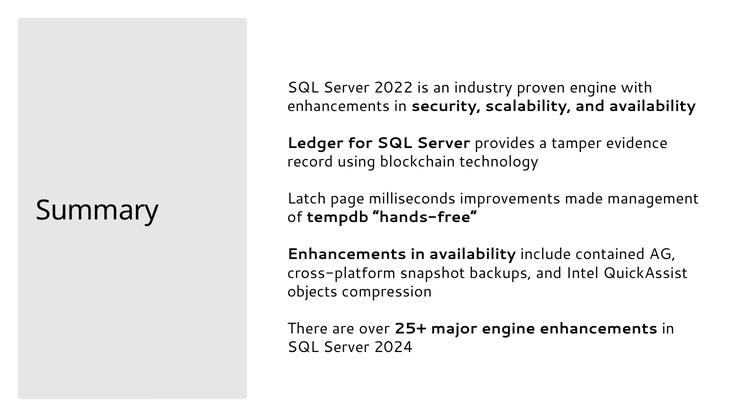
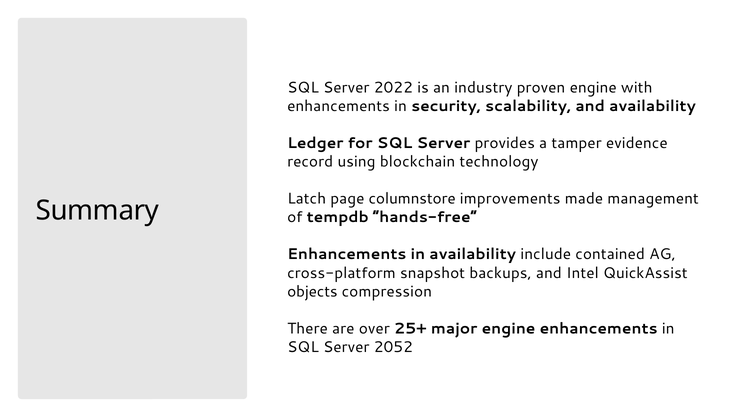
milliseconds: milliseconds -> columnstore (412, 199)
2024: 2024 -> 2052 (393, 347)
